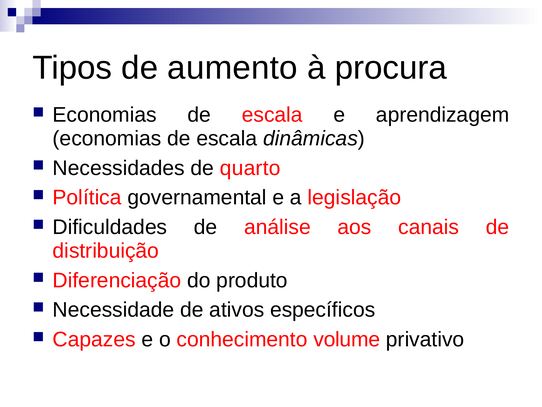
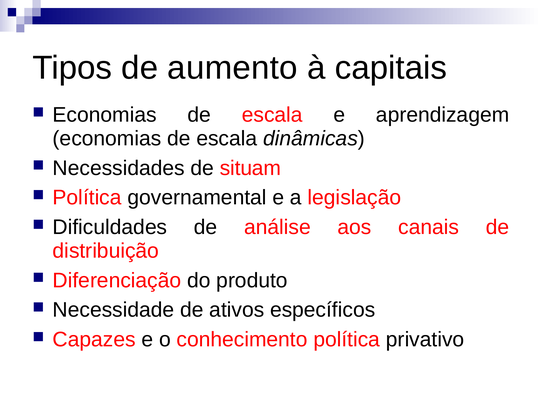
procura: procura -> capitais (391, 68)
quarto: quarto -> situam (250, 168)
conhecimento volume: volume -> política (347, 339)
